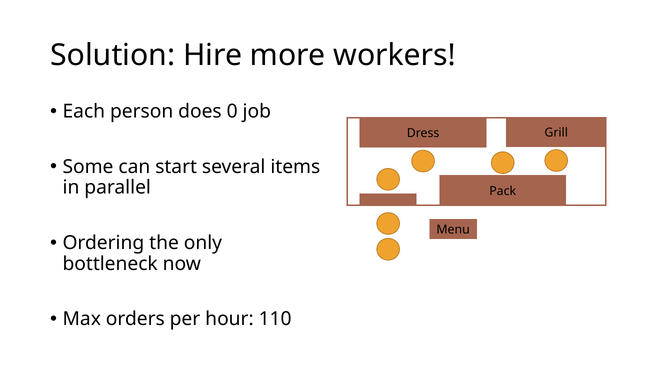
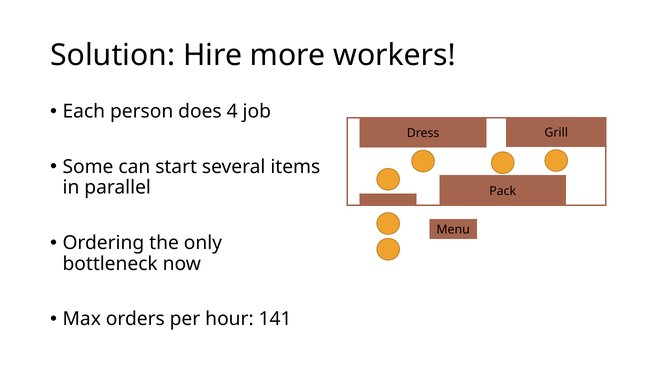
0: 0 -> 4 (232, 111)
110: 110 -> 141 (275, 319)
